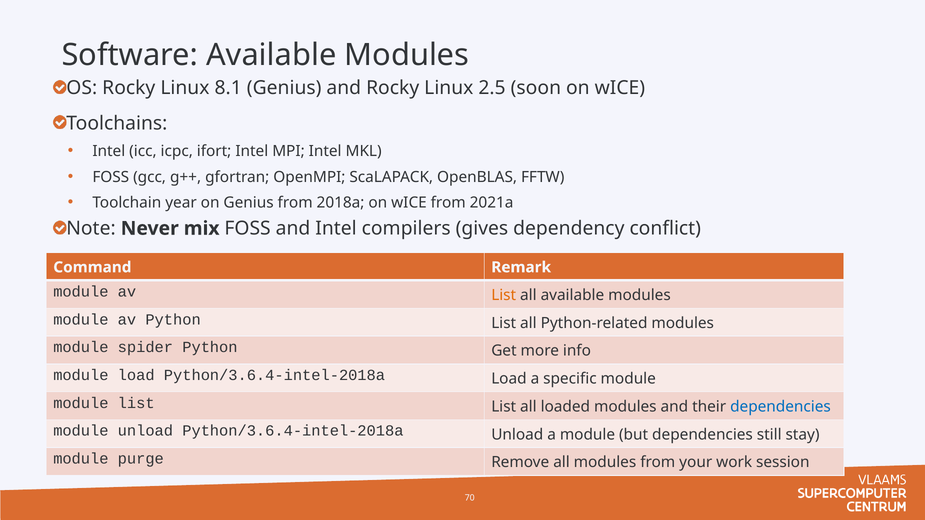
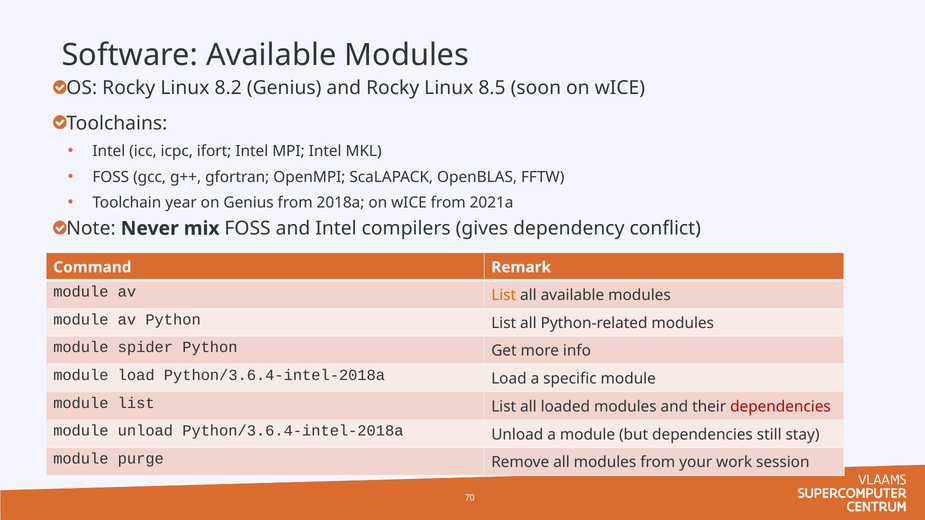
8.1: 8.1 -> 8.2 (228, 88)
2.5: 2.5 -> 8.5 (492, 88)
dependencies colour: blue -> red (780, 407)
